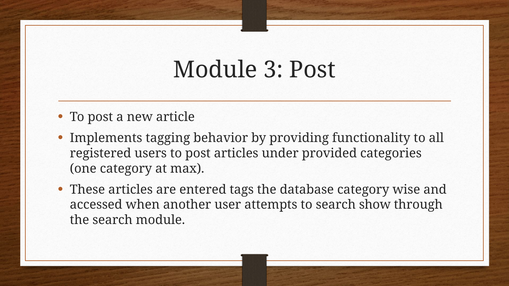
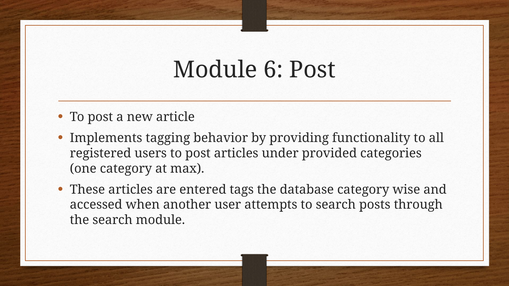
3: 3 -> 6 (273, 70)
show: show -> posts (375, 205)
